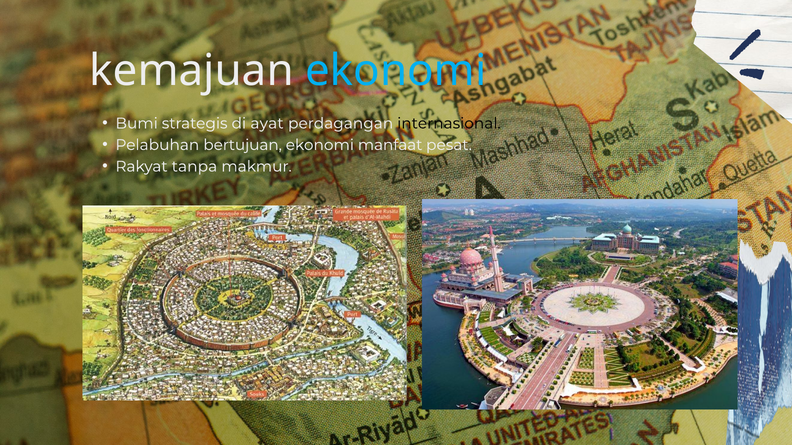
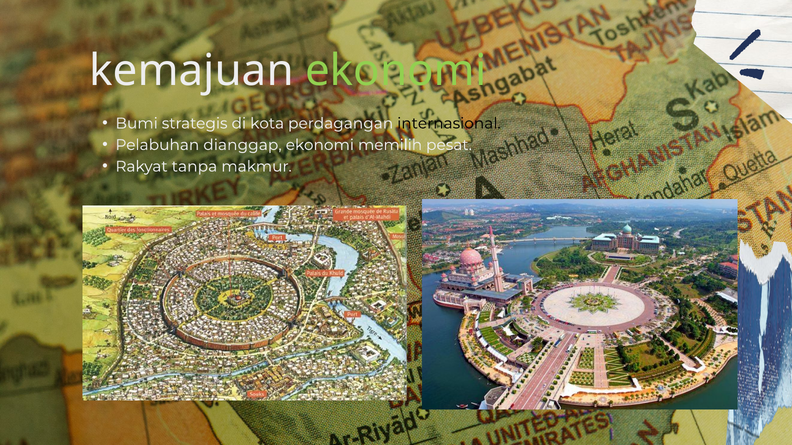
ekonomi colour: light blue -> light green (396, 71)
ayat: ayat -> kota (267, 124)
bertujuan: bertujuan -> dianggap (242, 145)
manfaat: manfaat -> memilih (390, 145)
